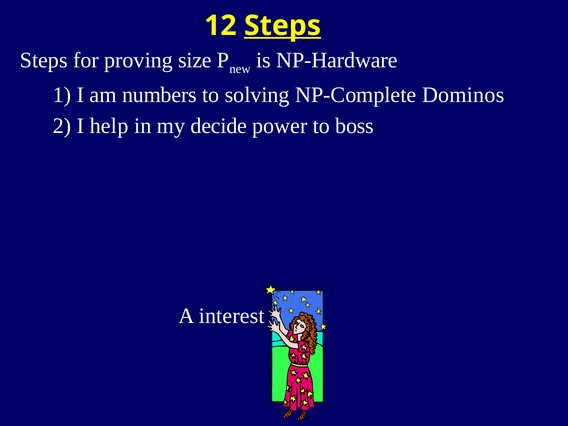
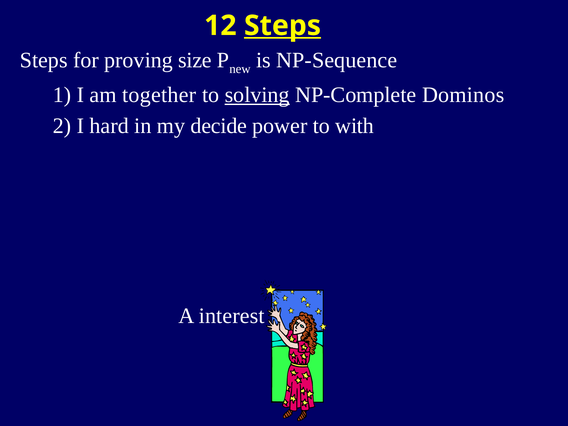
NP-Hardware: NP-Hardware -> NP-Sequence (337, 60)
numbers: numbers -> together (159, 95)
solving underline: none -> present (257, 95)
help: help -> hard (109, 126)
boss: boss -> with (355, 126)
